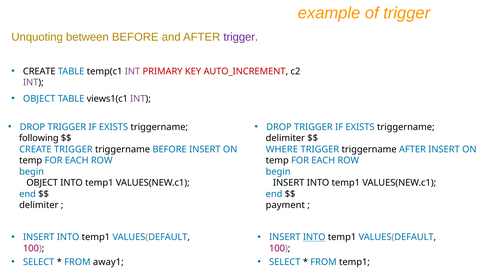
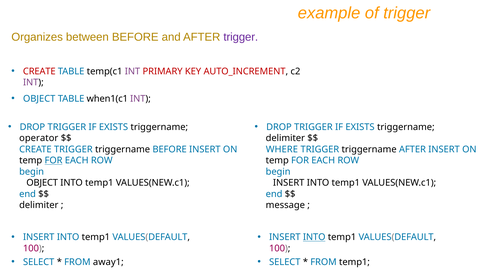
Unquoting: Unquoting -> Organizes (37, 37)
CREATE colour: black -> red (39, 71)
views1(c1: views1(c1 -> when1(c1 (107, 99)
following: following -> operator (39, 138)
FOR underline: none -> present (54, 161)
payment: payment -> message (285, 205)
